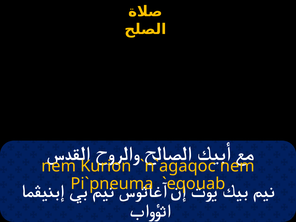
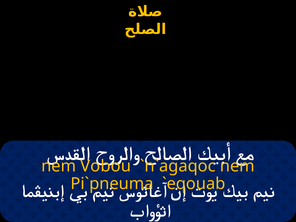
Kurion: Kurion -> Vobou (106, 166)
